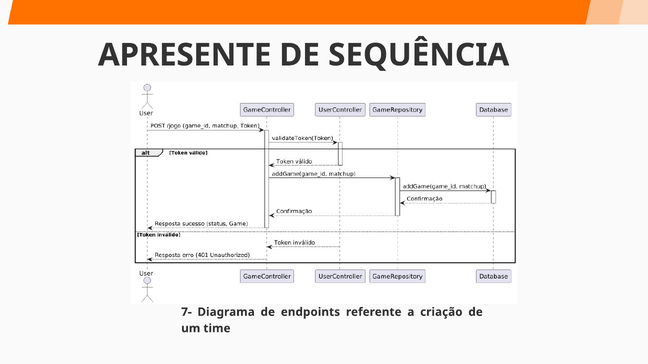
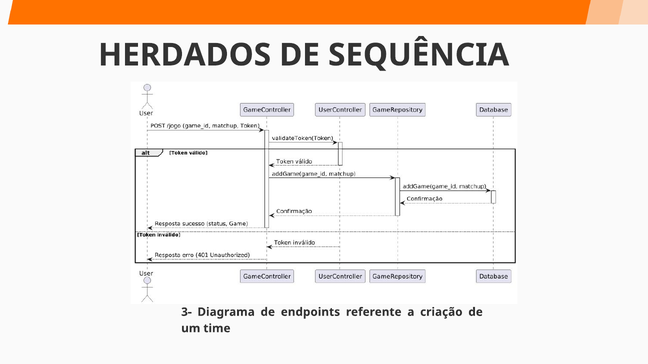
APRESENTE: APRESENTE -> HERDADOS (185, 55)
7-: 7- -> 3- (186, 312)
